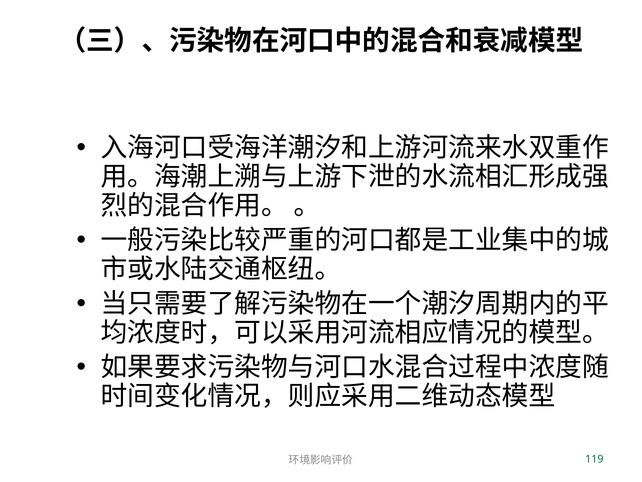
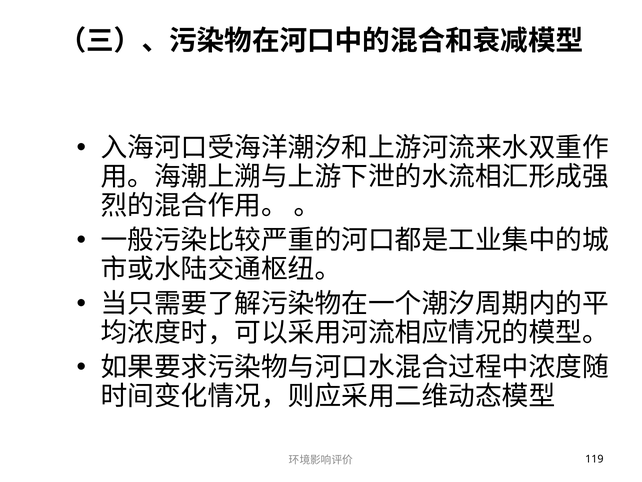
119 colour: green -> black (594, 459)
